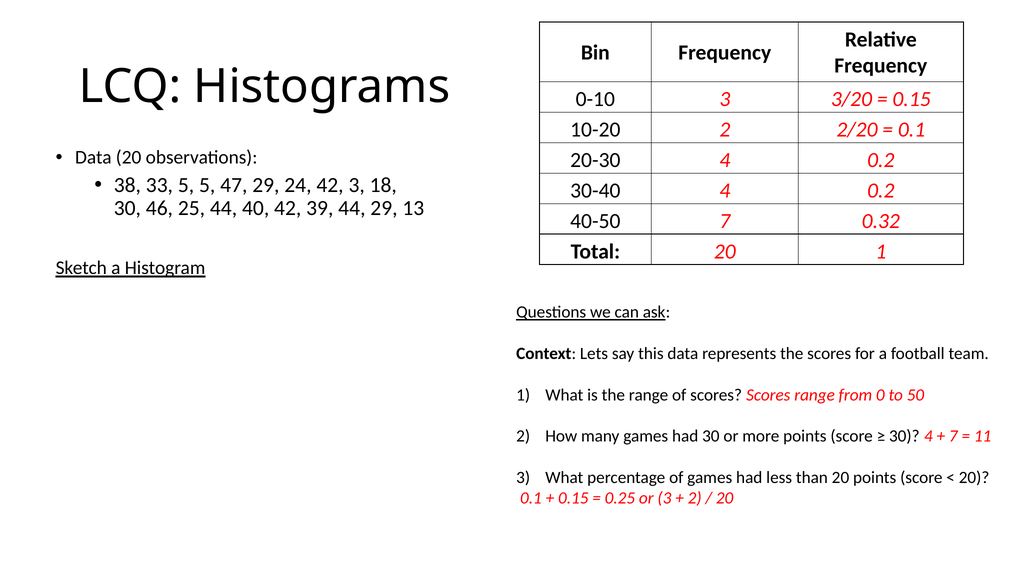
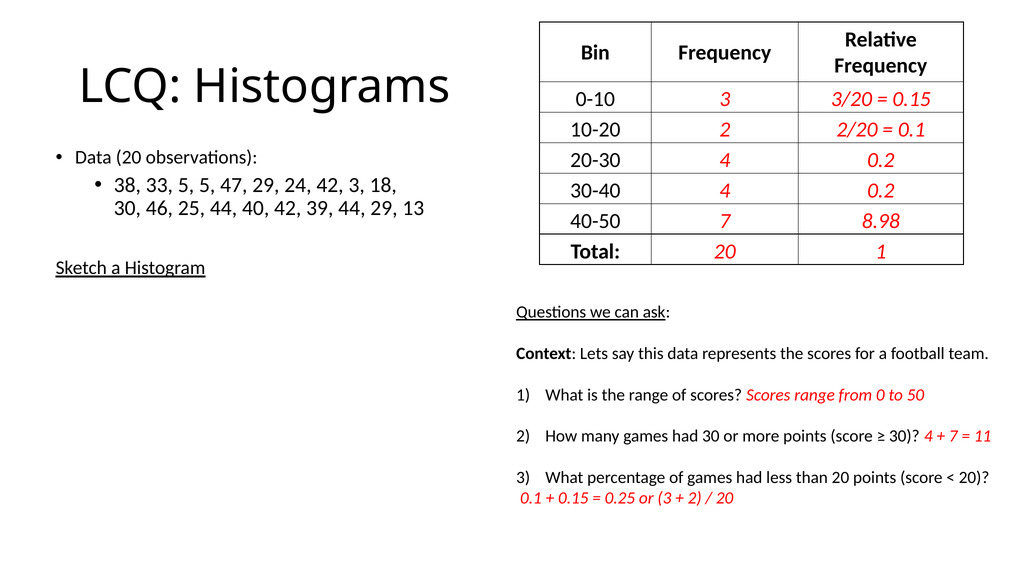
0.32: 0.32 -> 8.98 (881, 221)
